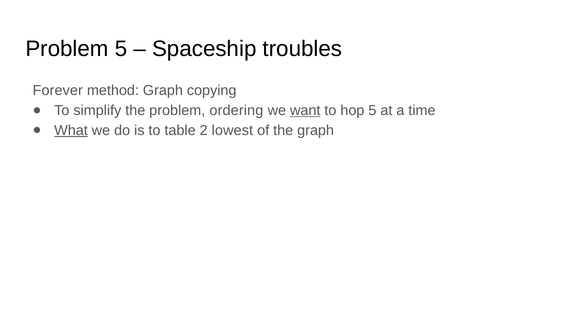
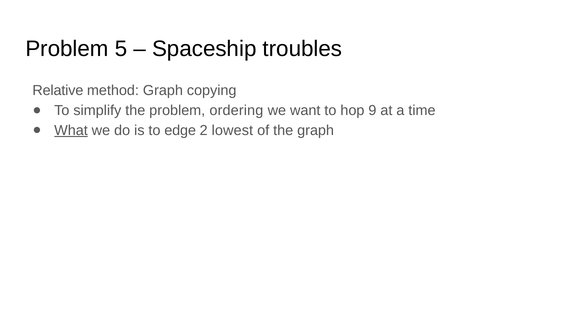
Forever: Forever -> Relative (58, 91)
want underline: present -> none (305, 110)
hop 5: 5 -> 9 (372, 110)
table: table -> edge (180, 130)
